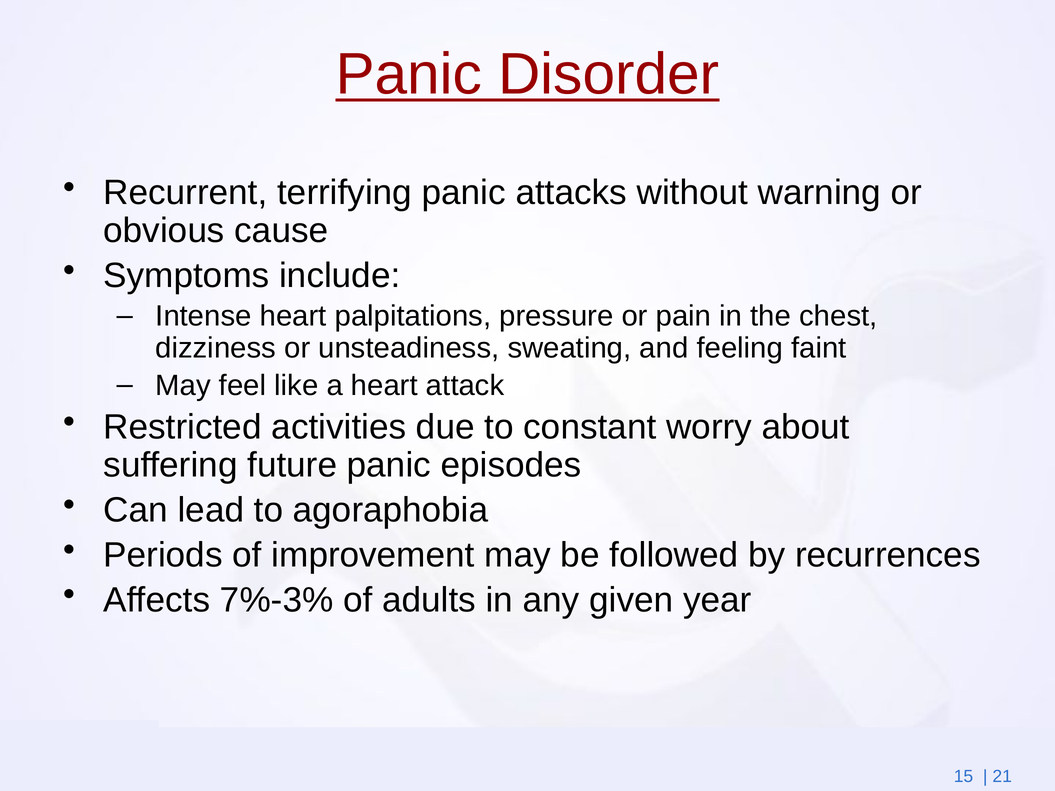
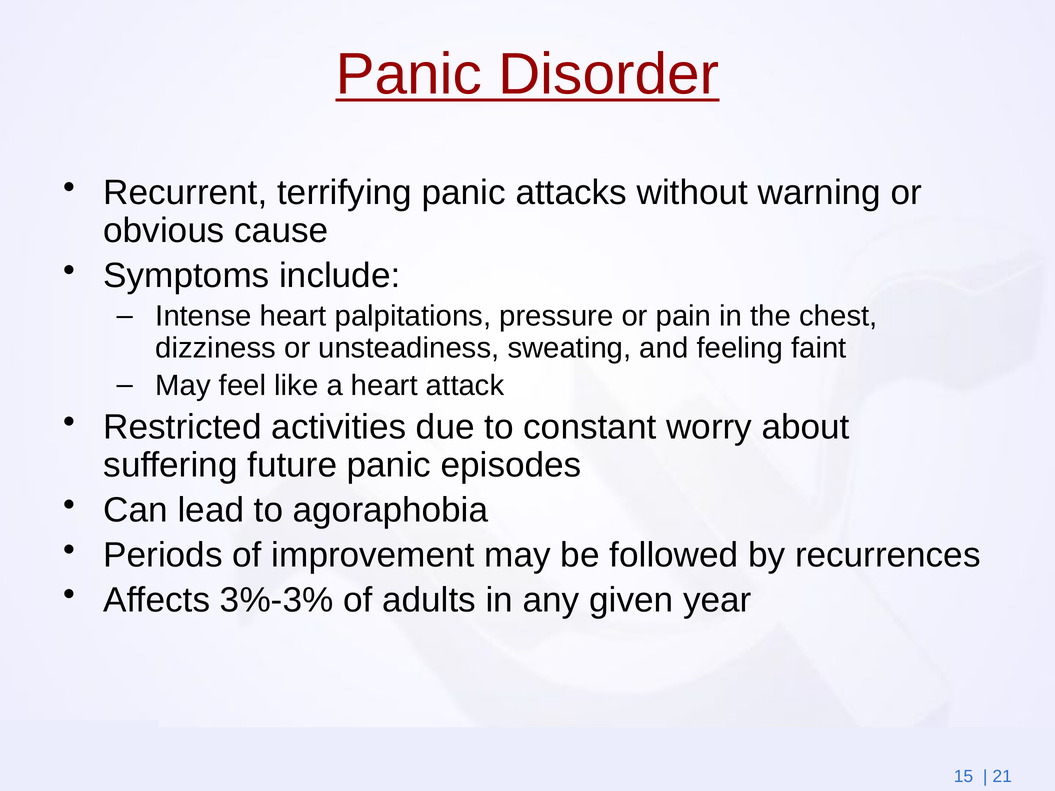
7%-3%: 7%-3% -> 3%-3% (277, 600)
